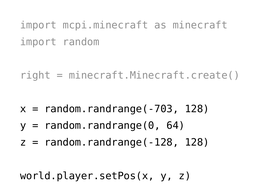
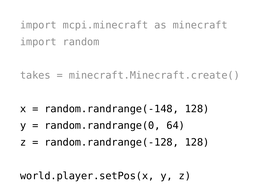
right: right -> takes (35, 75)
random.randrange(-703: random.randrange(-703 -> random.randrange(-148 (112, 109)
